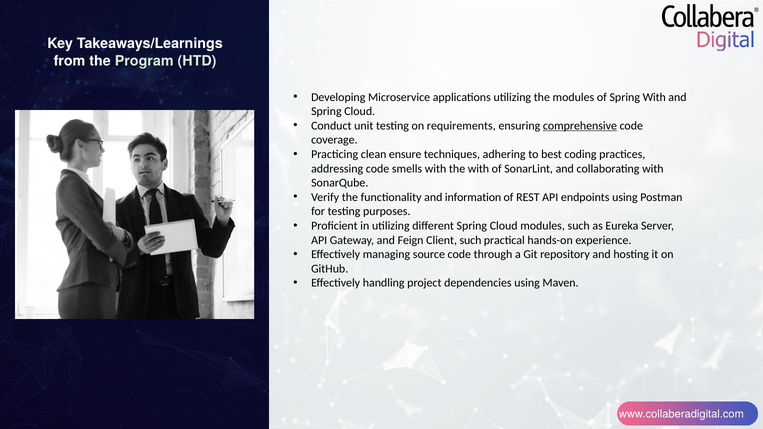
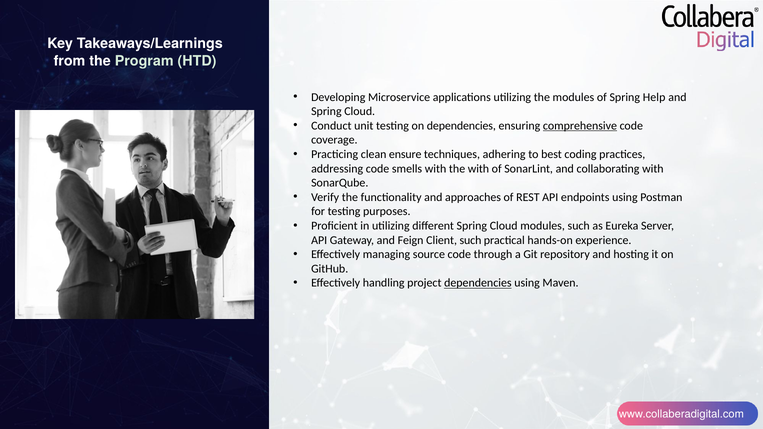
Spring With: With -> Help (654, 97)
on requirements: requirements -> dependencies (461, 126)
information: information -> approaches (473, 197)
dependencies underline: none -> present (478, 283)
